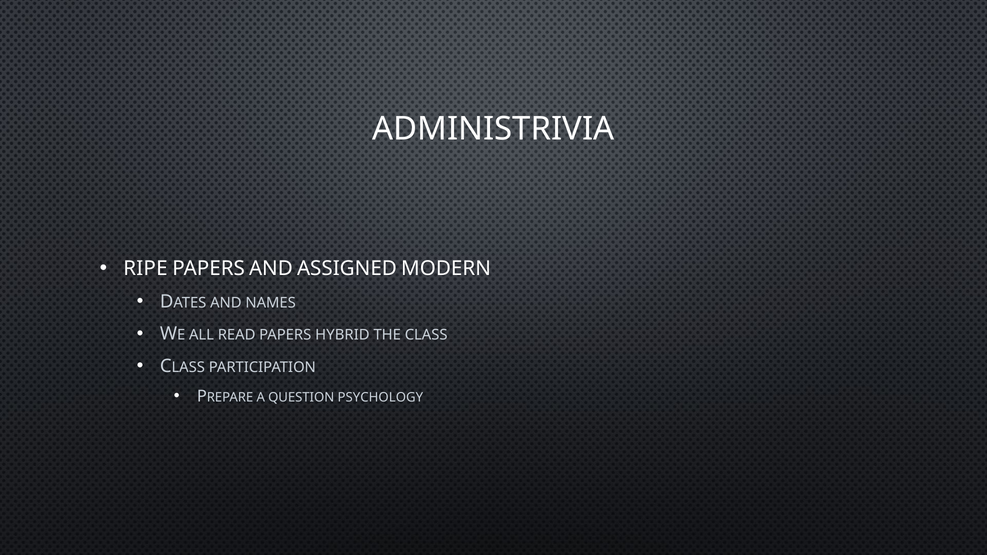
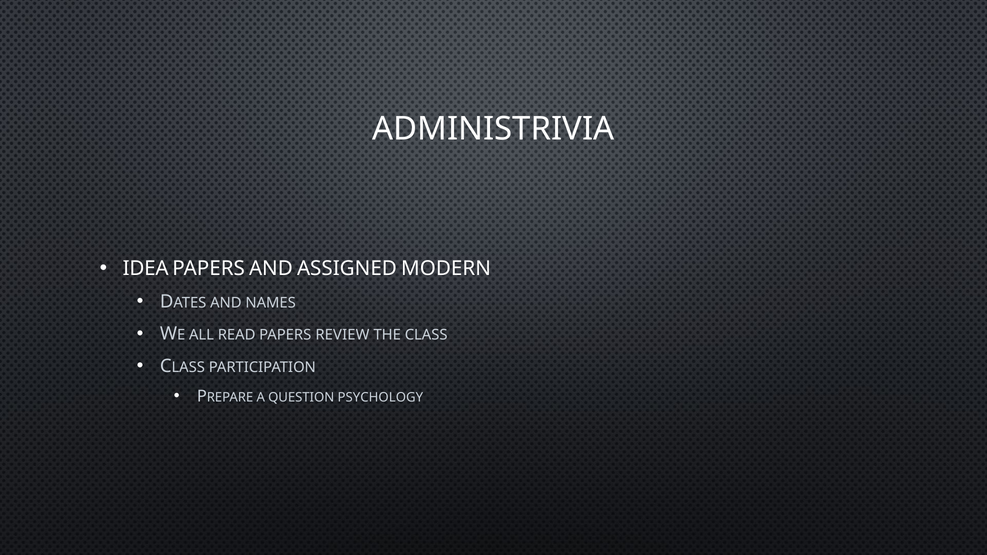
RIPE: RIPE -> IDEA (146, 269)
HYBRID: HYBRID -> REVIEW (342, 335)
